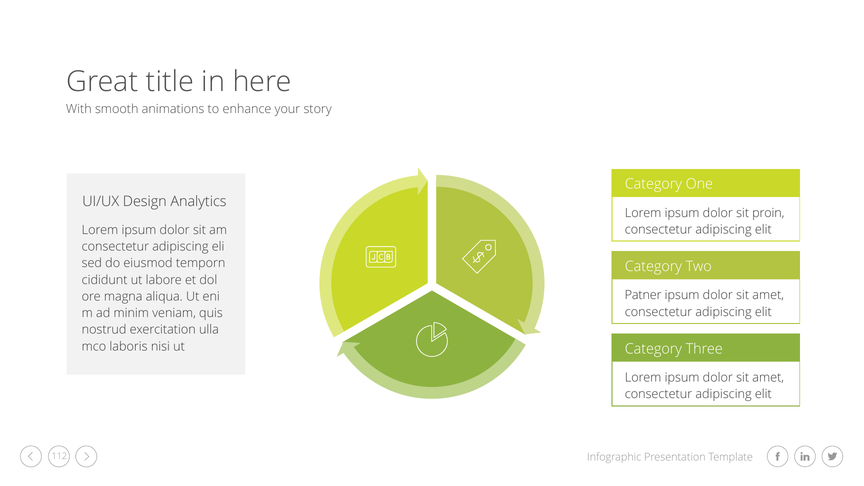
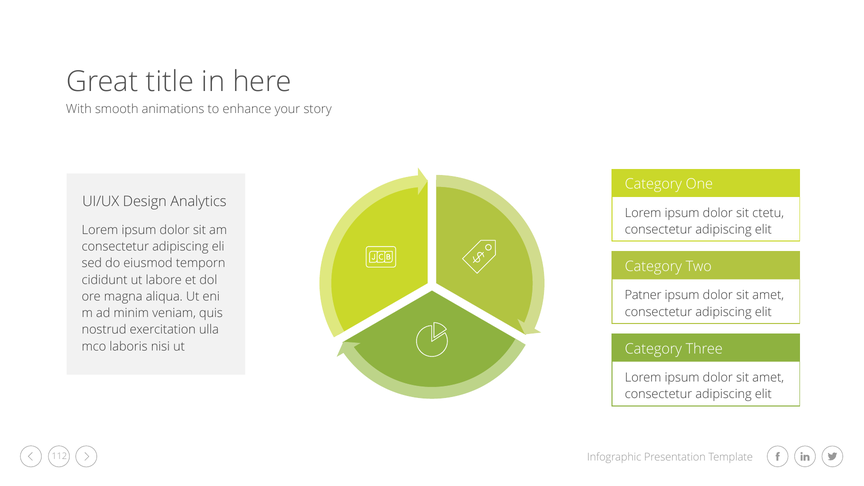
proin: proin -> ctetu (768, 213)
